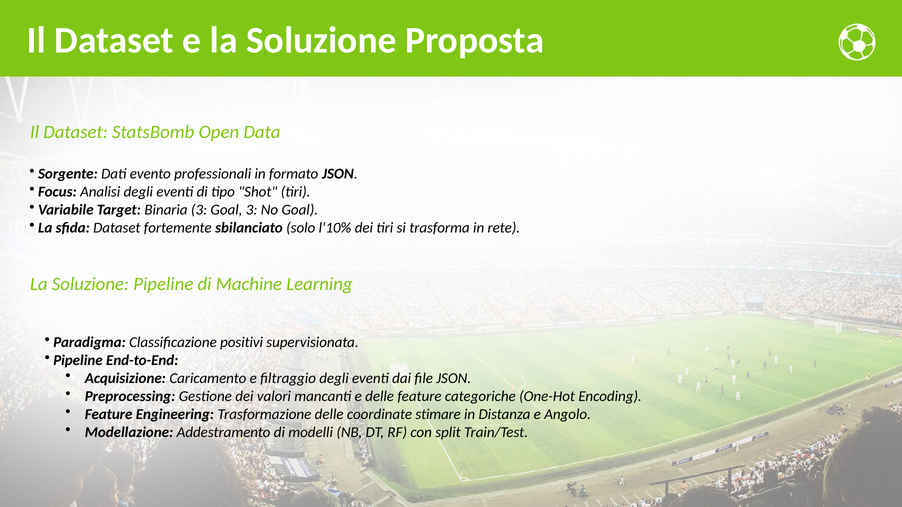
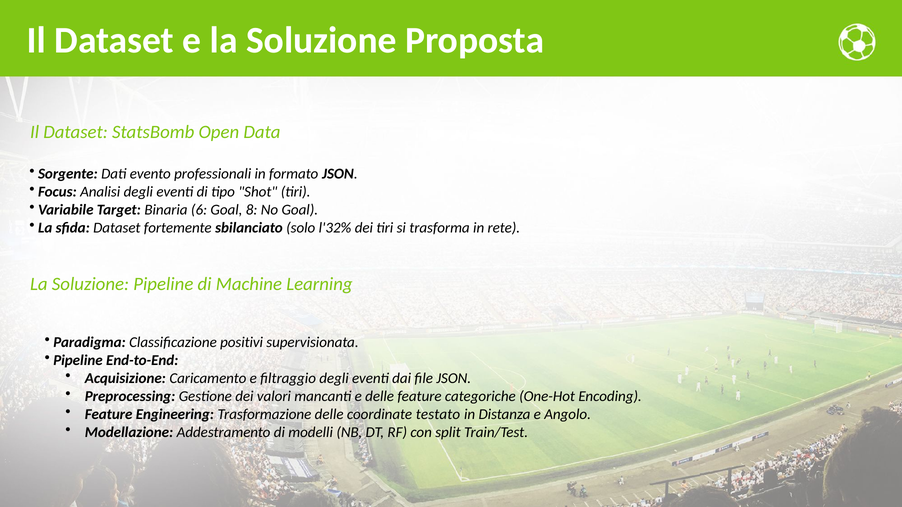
Binaria 3: 3 -> 6 (199, 210)
Goal 3: 3 -> 8 (252, 210)
l'10%: l'10% -> l'32% (335, 228)
stimare: stimare -> testato (438, 414)
